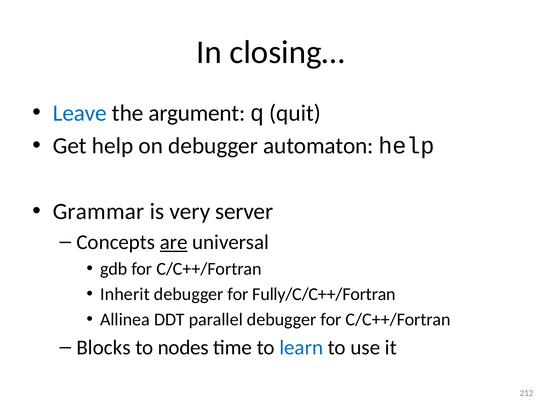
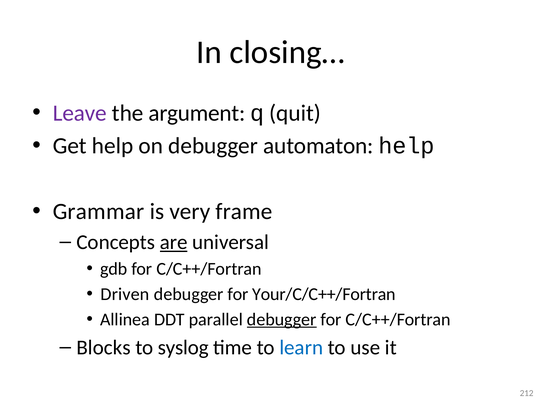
Leave colour: blue -> purple (80, 113)
server: server -> frame (244, 211)
Inherit: Inherit -> Driven (125, 294)
Fully/C/C++/Fortran: Fully/C/C++/Fortran -> Your/C/C++/Fortran (324, 294)
debugger underline: none -> present (282, 319)
nodes: nodes -> syslog (183, 347)
